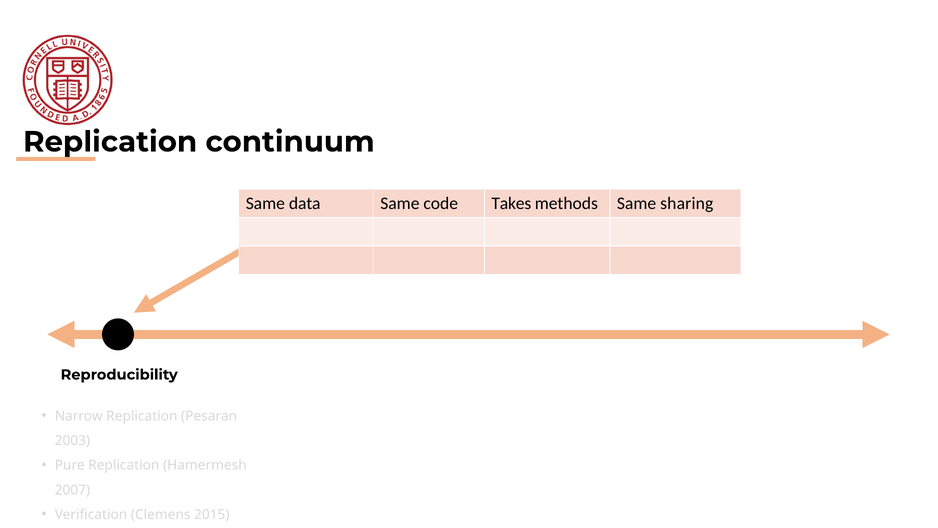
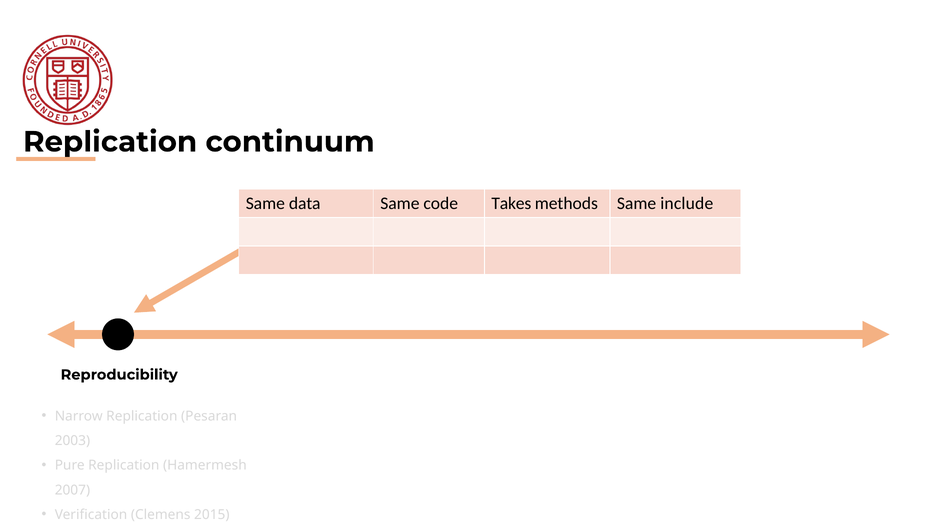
sharing: sharing -> include (687, 203)
